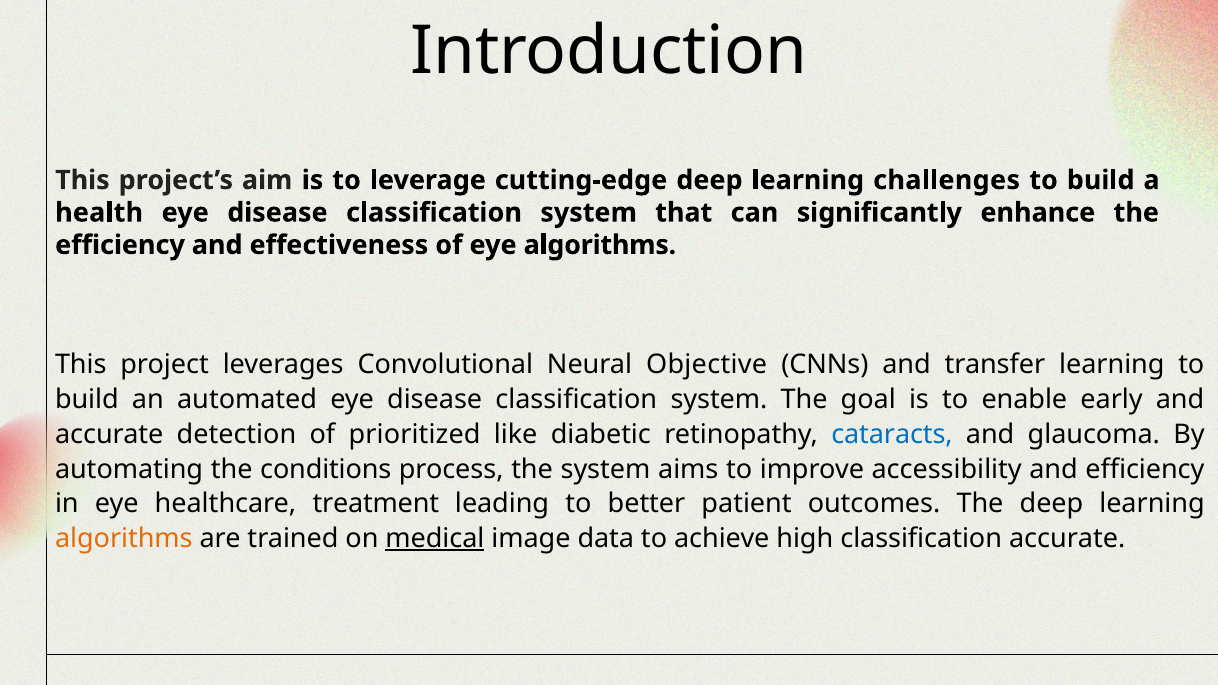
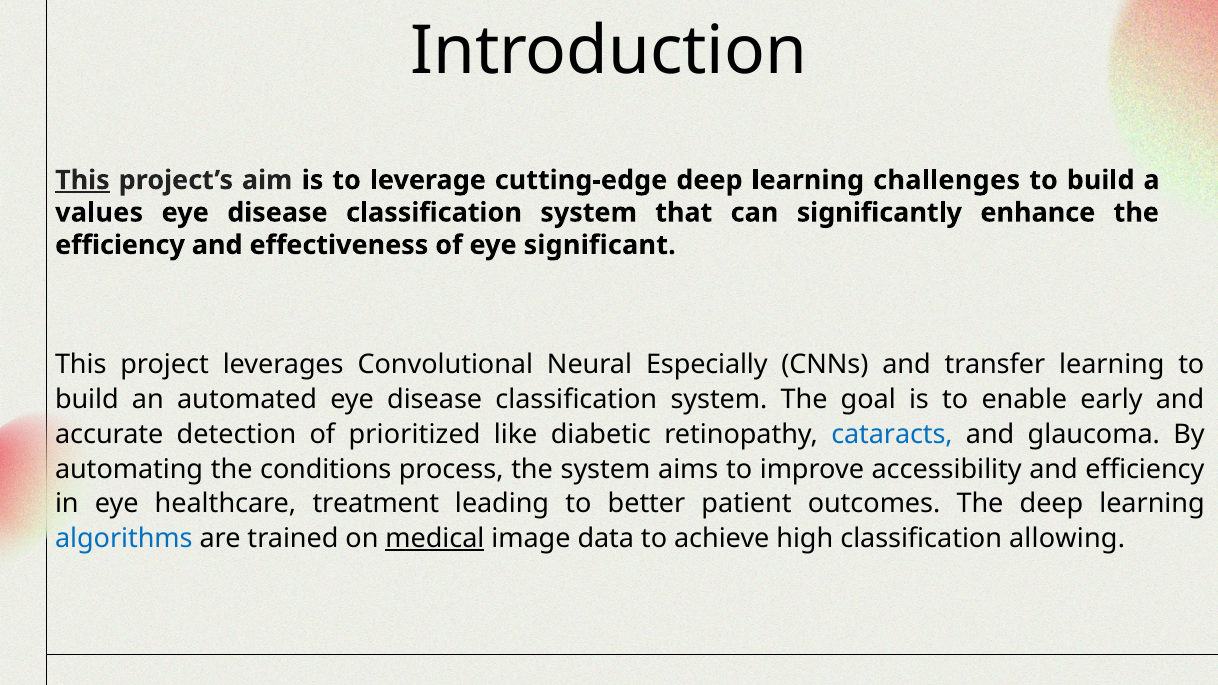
This underline: none -> present (82, 180)
health: health -> values (99, 213)
eye algorithms: algorithms -> significant (600, 245)
Objective: Objective -> Especially (707, 365)
algorithms colour: orange -> blue (124, 539)
classification accurate: accurate -> allowing (1067, 539)
